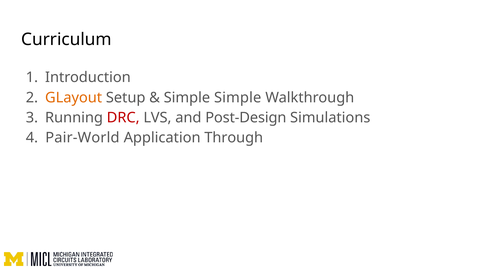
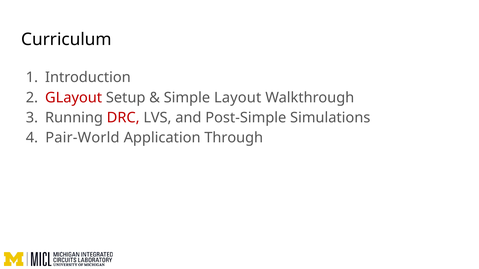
GLayout colour: orange -> red (74, 98)
Simple Simple: Simple -> Layout (238, 98)
Post-Design: Post-Design -> Post-Simple (246, 118)
